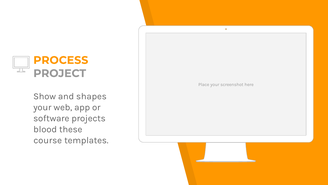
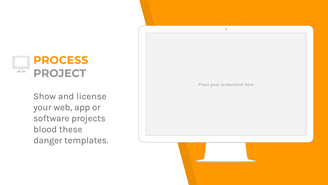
shapes: shapes -> license (91, 96)
course: course -> danger (48, 140)
